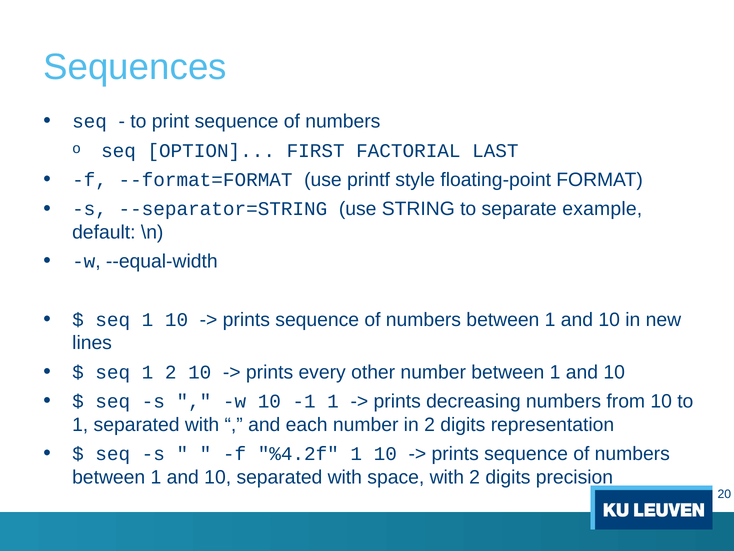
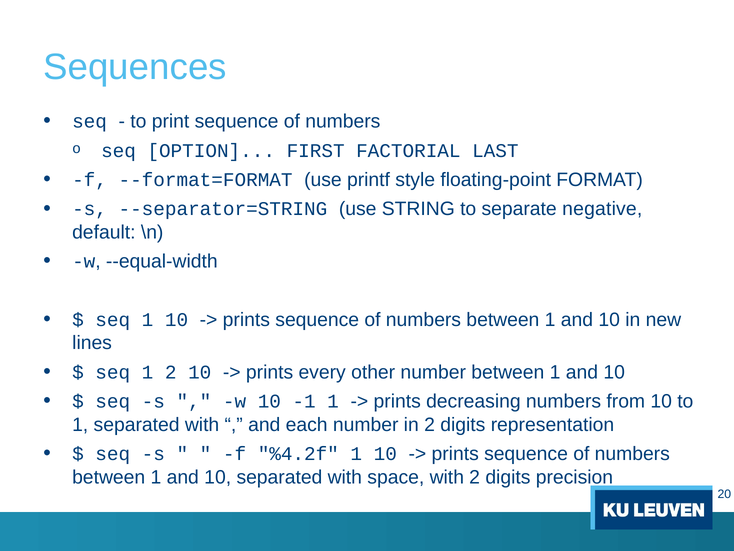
example: example -> negative (602, 209)
